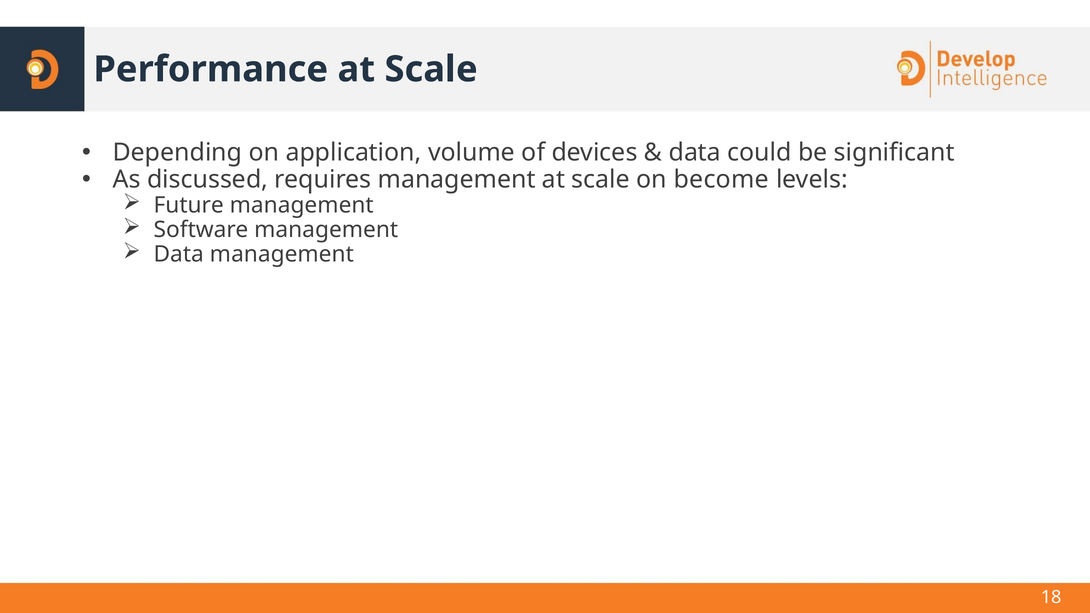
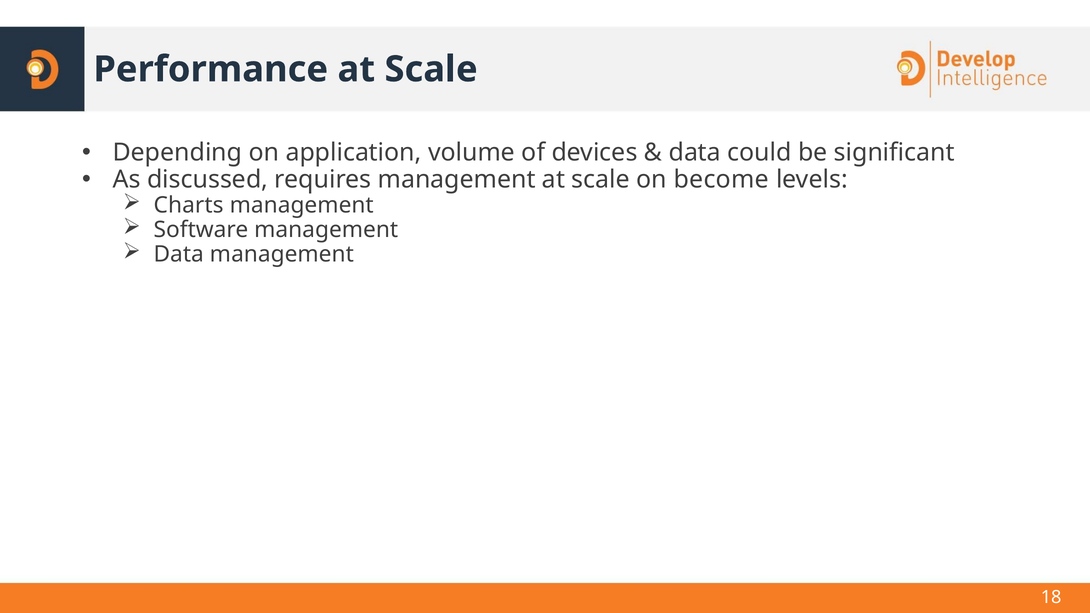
Future: Future -> Charts (189, 205)
